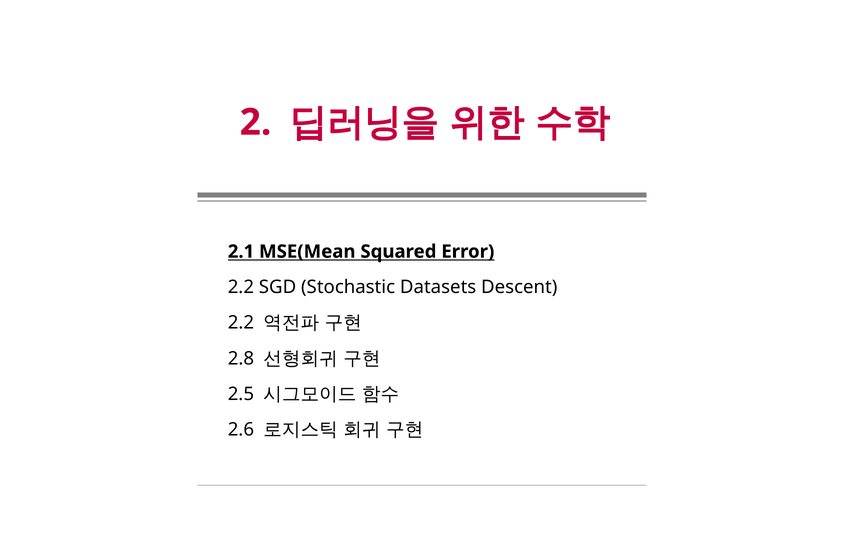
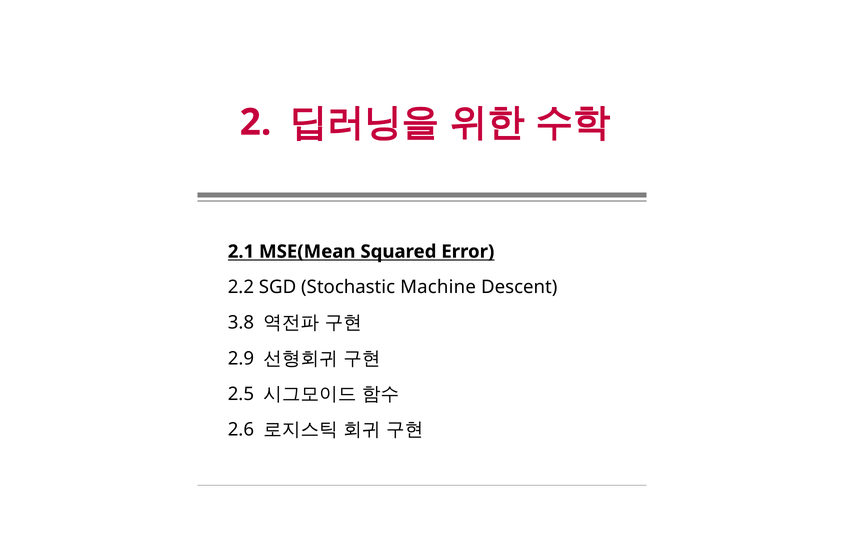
Datasets: Datasets -> Machine (438, 287)
2.2: 2.2 -> 3.8 (241, 323)
2.8: 2.8 -> 2.9 (241, 358)
